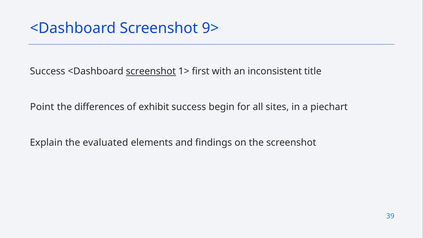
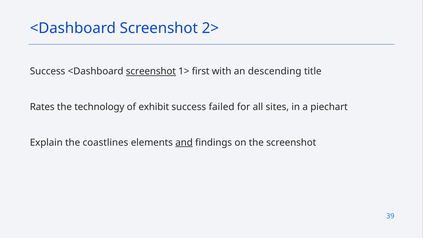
9>: 9> -> 2> (210, 28)
inconsistent: inconsistent -> descending (275, 71)
Point: Point -> Rates (42, 107)
differences: differences -> technology (99, 107)
begin: begin -> failed (222, 107)
evaluated: evaluated -> coastlines (105, 143)
and underline: none -> present (184, 143)
